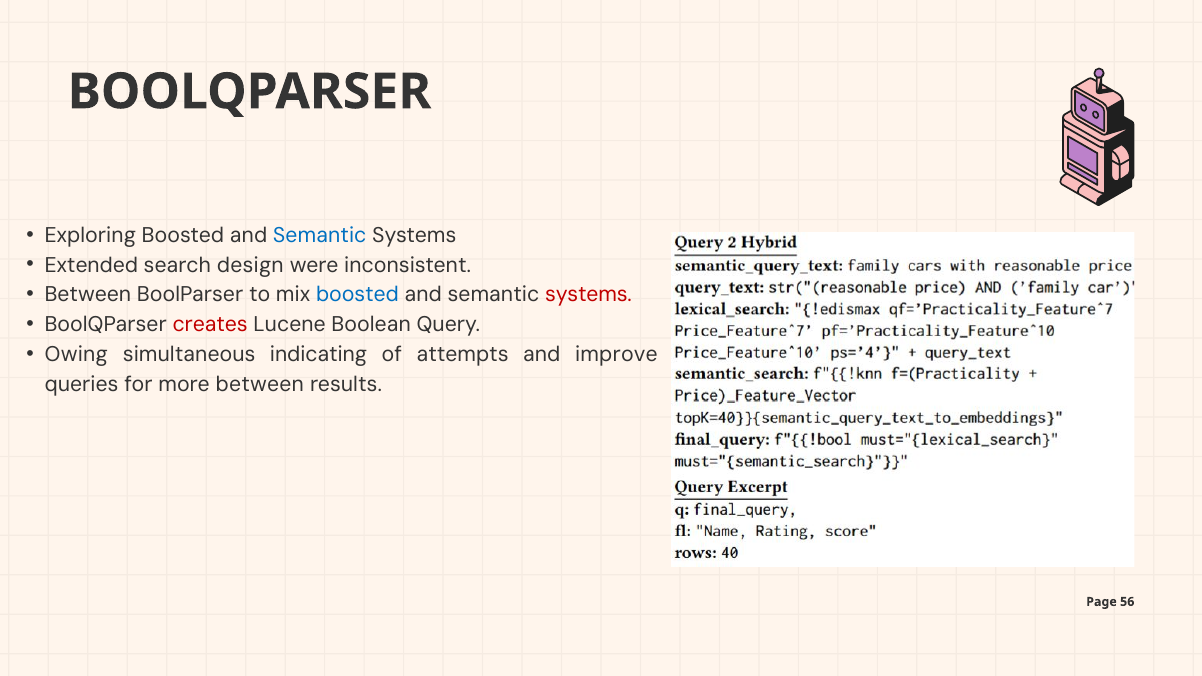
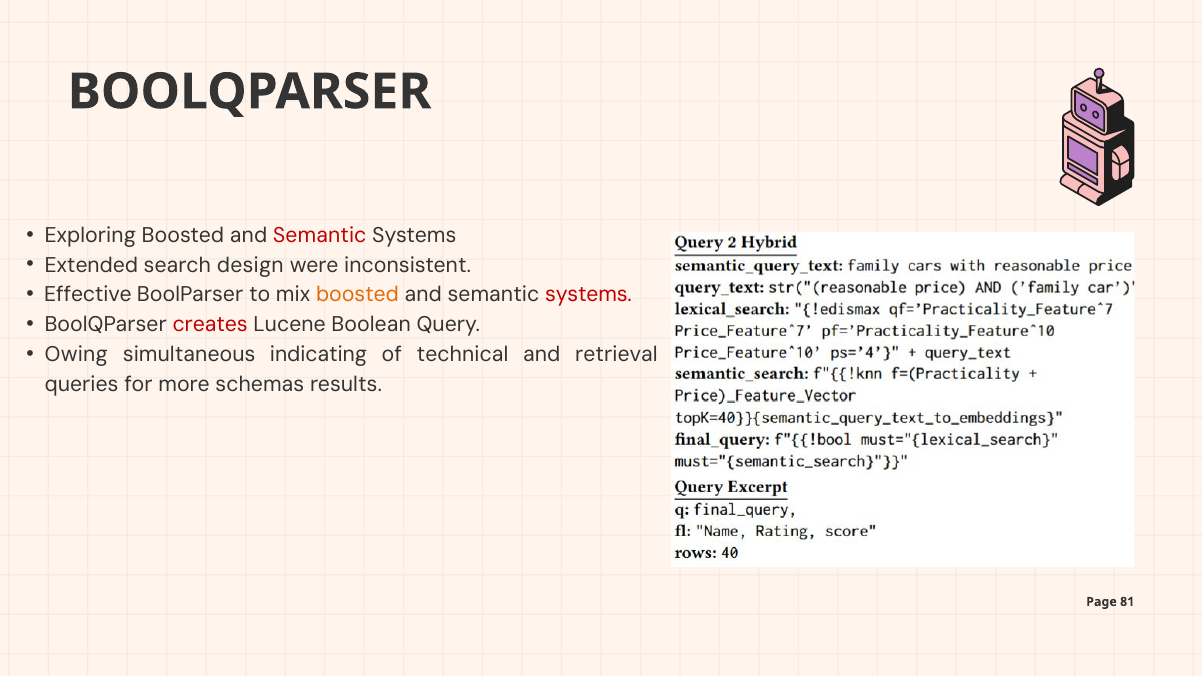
Semantic colour: blue -> red (320, 235)
Between: Between -> Effective (88, 295)
boosted colour: blue -> orange (357, 295)
attempts: attempts -> technical (463, 354)
improve: improve -> retrieval (616, 354)
more between: between -> schemas (260, 384)
56: 56 -> 81 (1127, 602)
